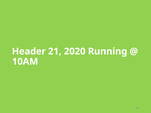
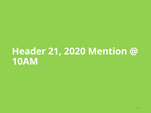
Running: Running -> Mention (108, 51)
